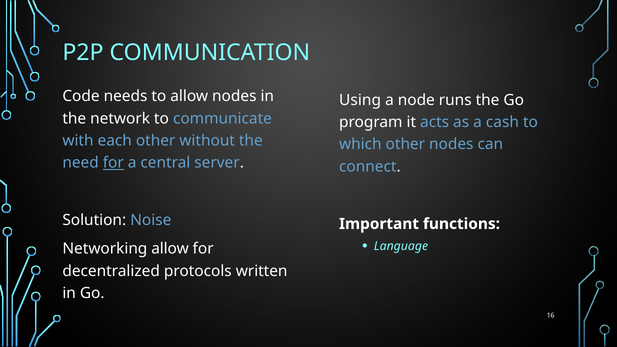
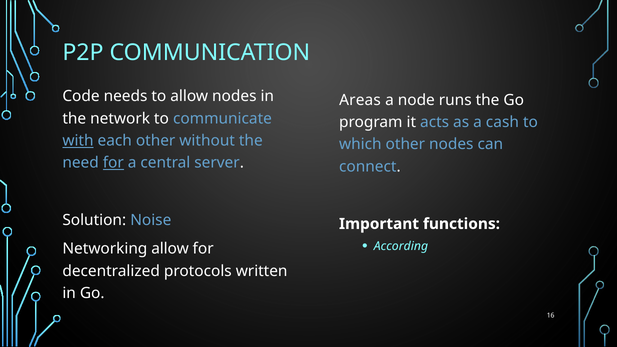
Using: Using -> Areas (360, 100)
with underline: none -> present (78, 141)
Language: Language -> According (401, 246)
